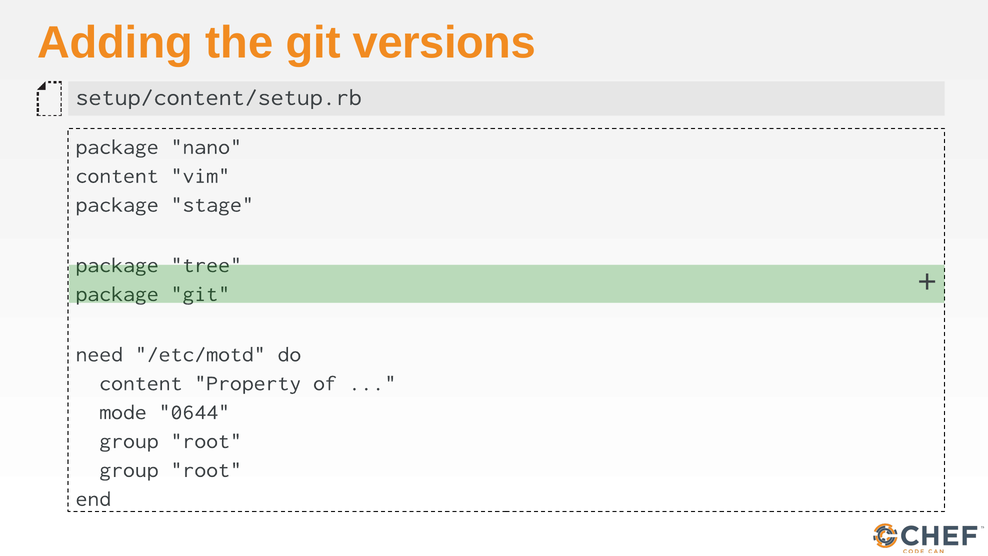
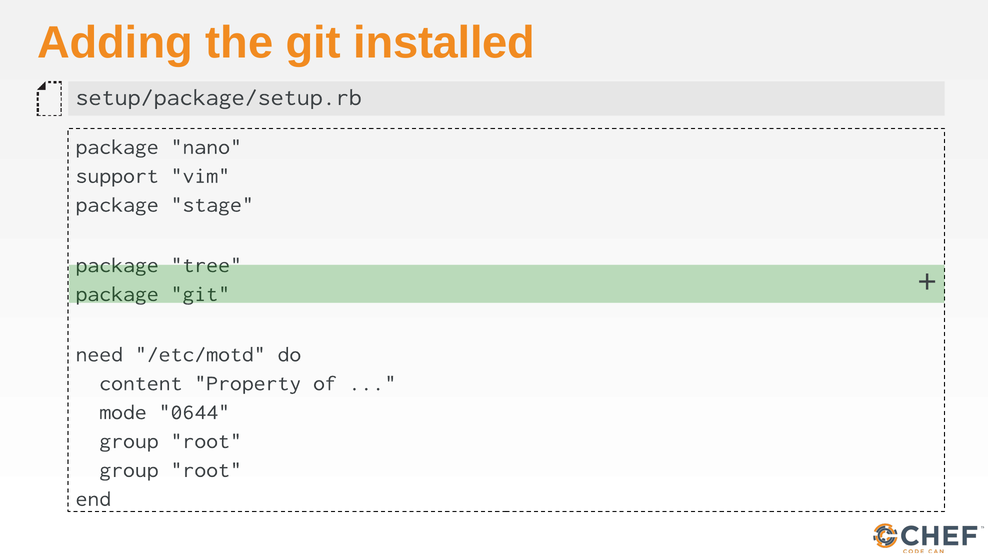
versions: versions -> installed (444, 43)
setup/content/setup.rb: setup/content/setup.rb -> setup/package/setup.rb (219, 97)
content: content -> support (117, 176)
